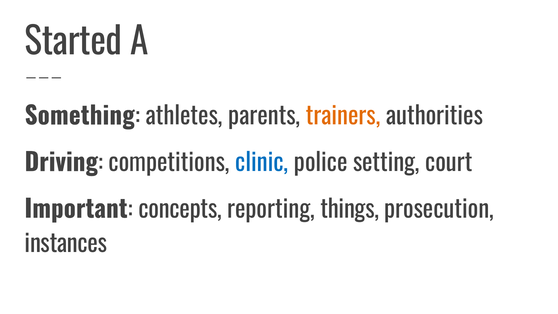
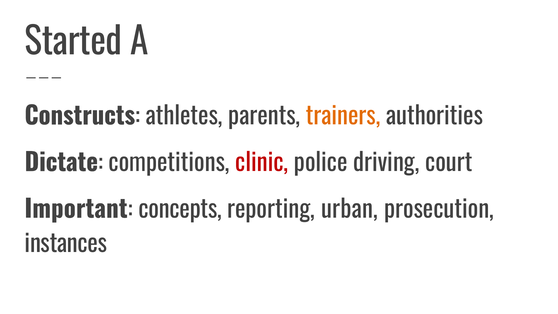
Something: Something -> Constructs (80, 116)
Driving: Driving -> Dictate (61, 163)
clinic colour: blue -> red (262, 163)
setting: setting -> driving (386, 163)
things: things -> urban (349, 210)
